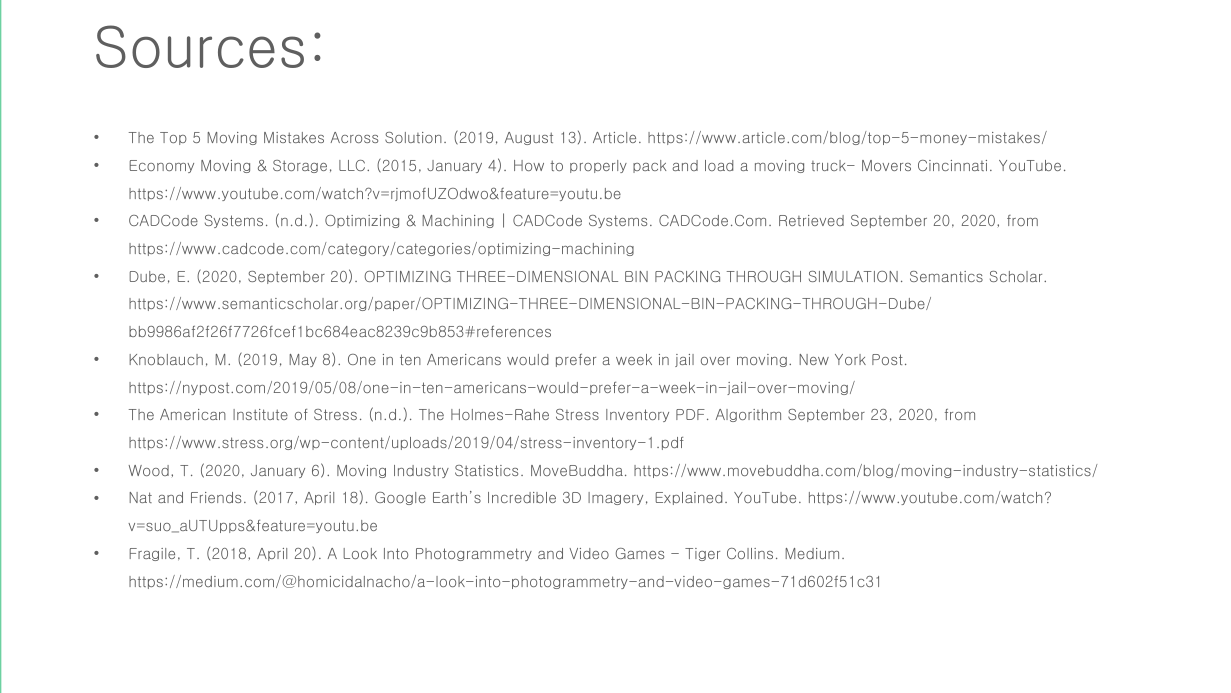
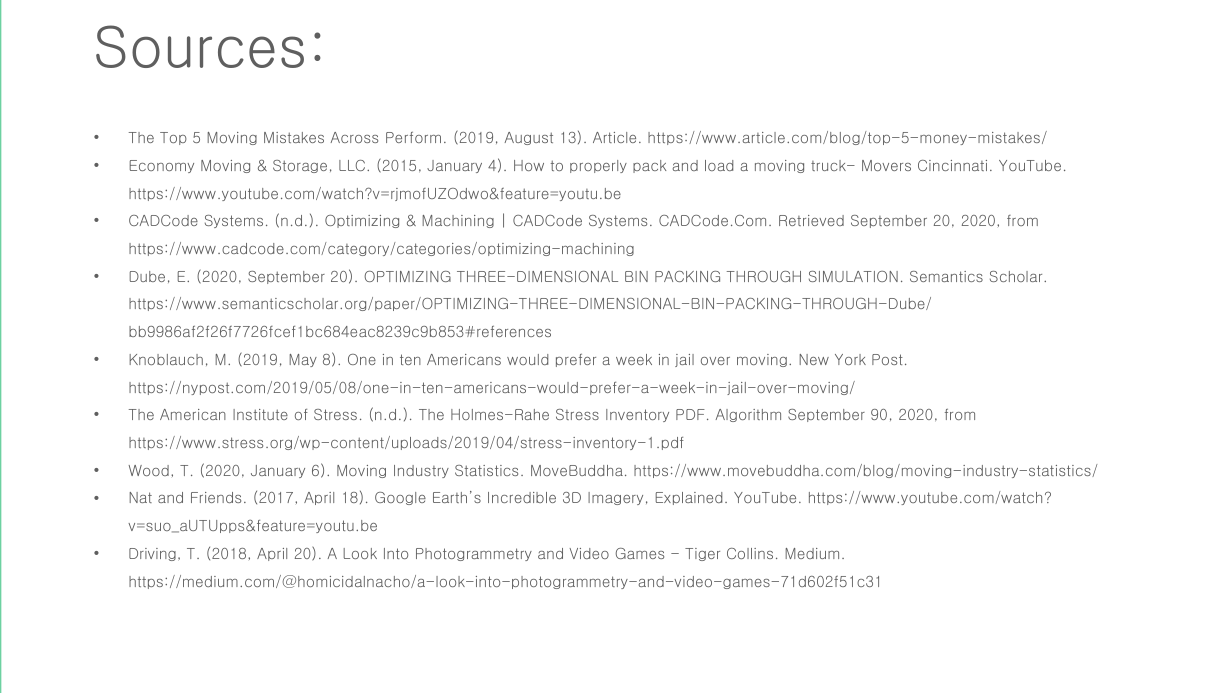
Solution: Solution -> Perform (416, 138)
23: 23 -> 90 (882, 415)
Fragile: Fragile -> Driving (155, 554)
